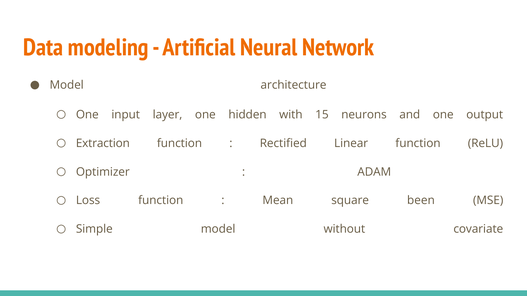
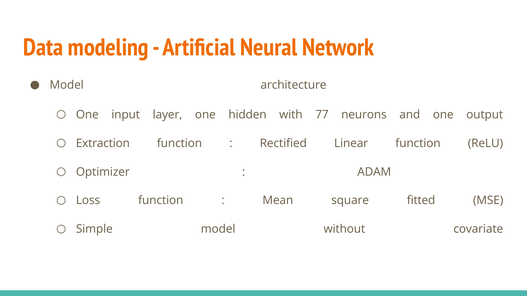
15: 15 -> 77 (322, 115)
been: been -> fitted (421, 201)
